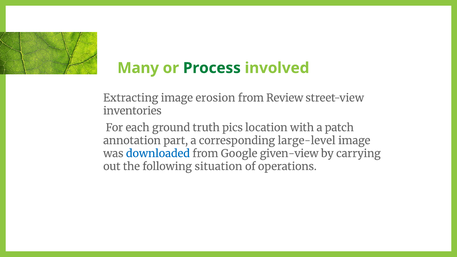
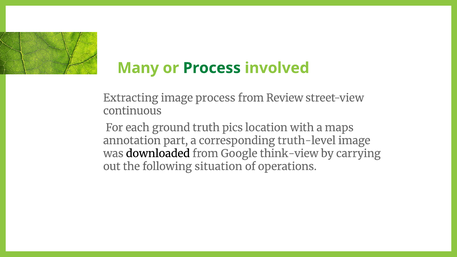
image erosion: erosion -> process (215, 98)
inventories: inventories -> continuous (132, 111)
patch: patch -> maps (339, 128)
large-level: large-level -> truth-level (307, 141)
downloaded colour: blue -> black (158, 154)
given-view: given-view -> think-view (289, 154)
